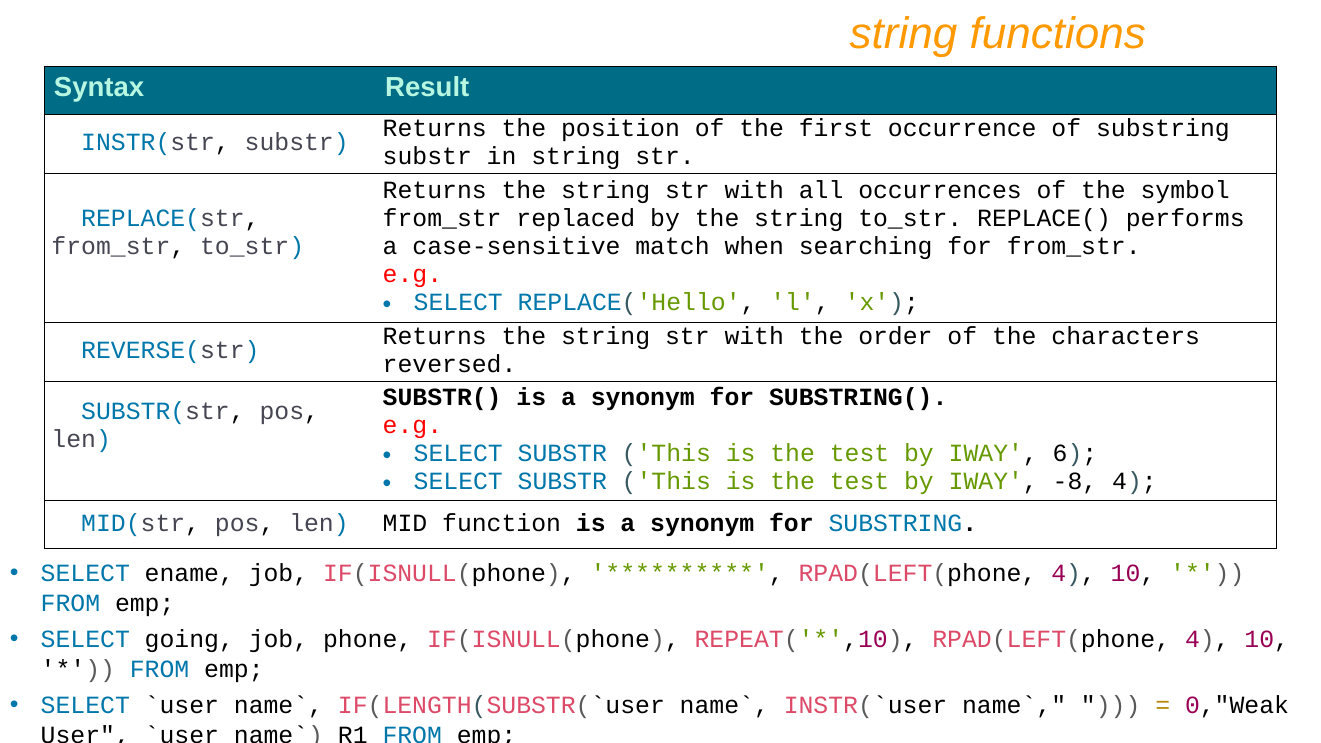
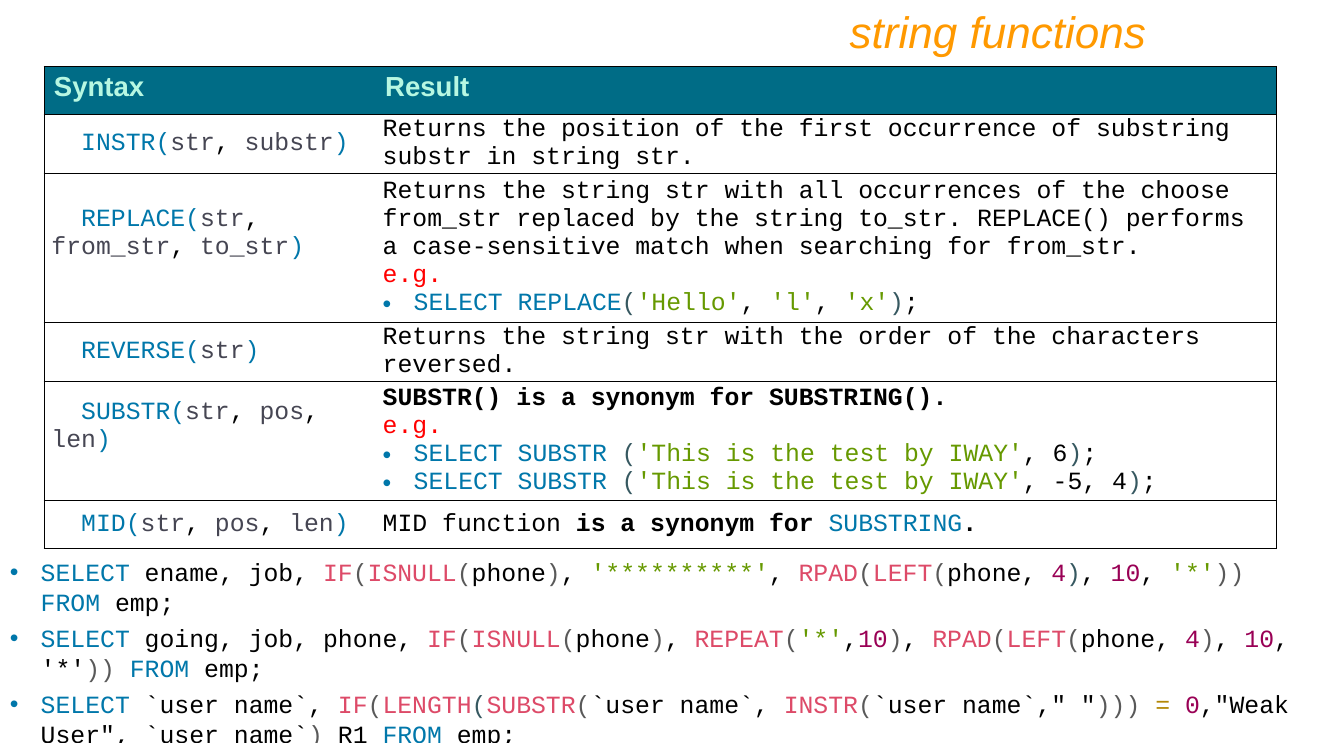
symbol: symbol -> choose (1185, 190)
-8: -8 -> -5 (1075, 482)
